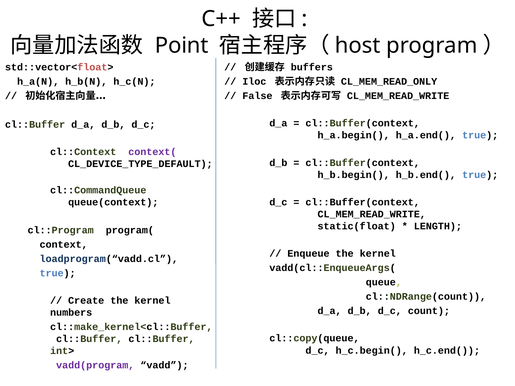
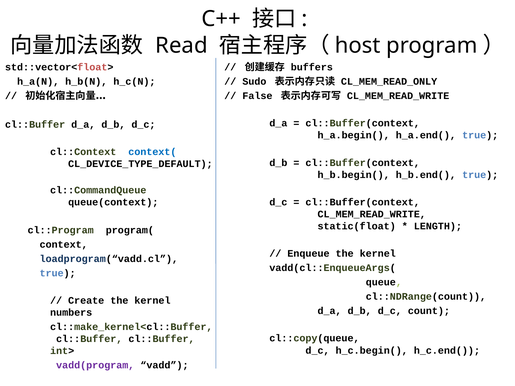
Point: Point -> Read (182, 45)
Iloc: Iloc -> Sudo (254, 82)
context( colour: purple -> blue (152, 152)
